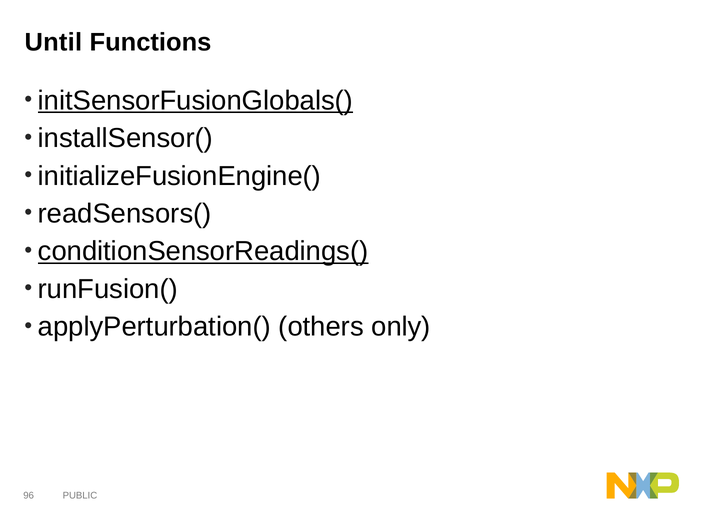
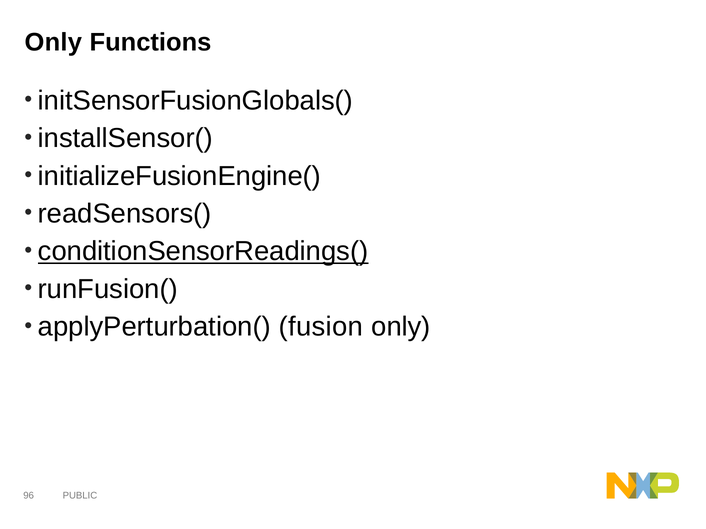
Until: Until -> Only (53, 42)
initSensorFusionGlobals( underline: present -> none (195, 101)
others: others -> fusion (321, 327)
